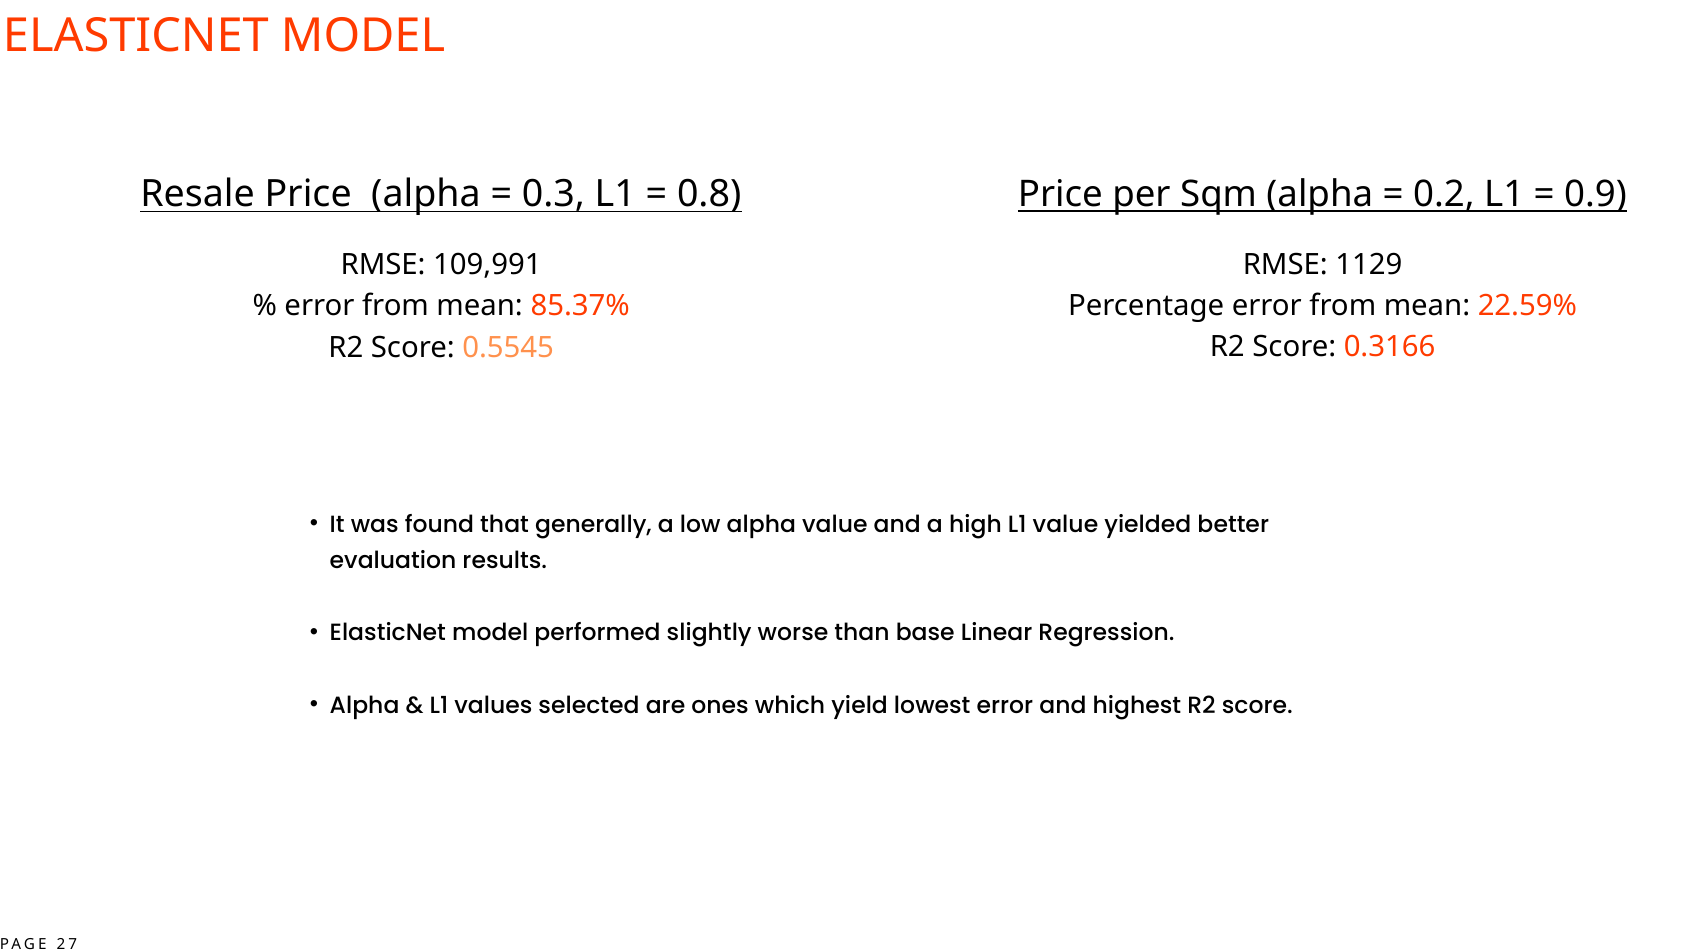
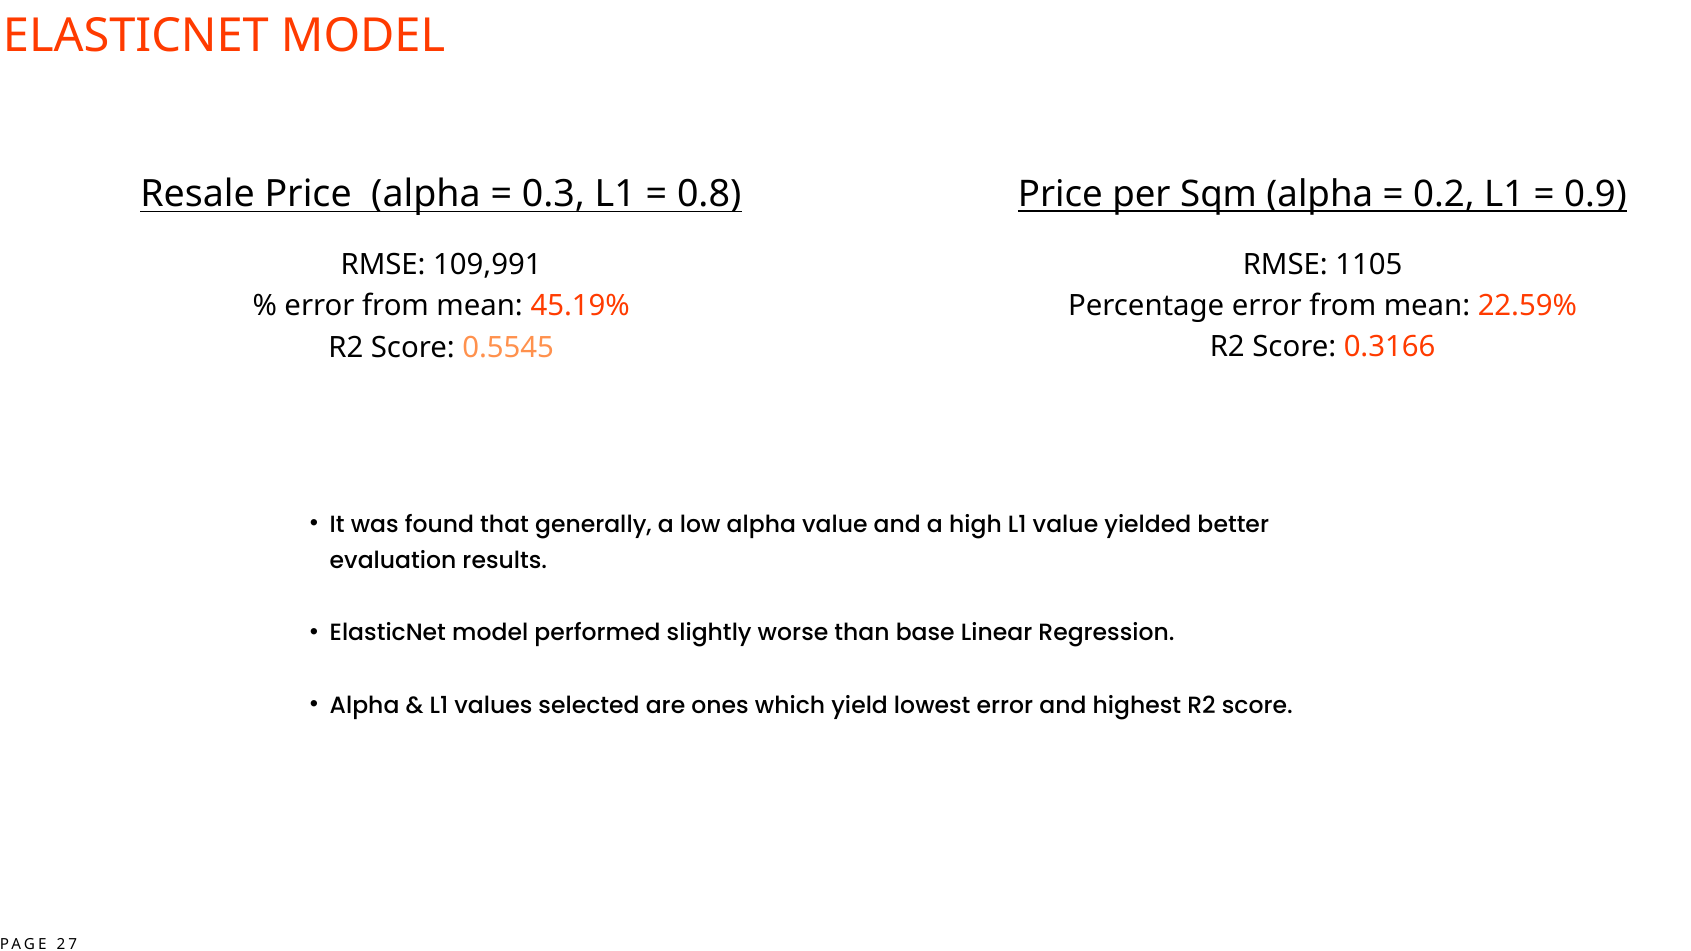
1129: 1129 -> 1105 (1369, 265)
85.37%: 85.37% -> 45.19% (580, 306)
